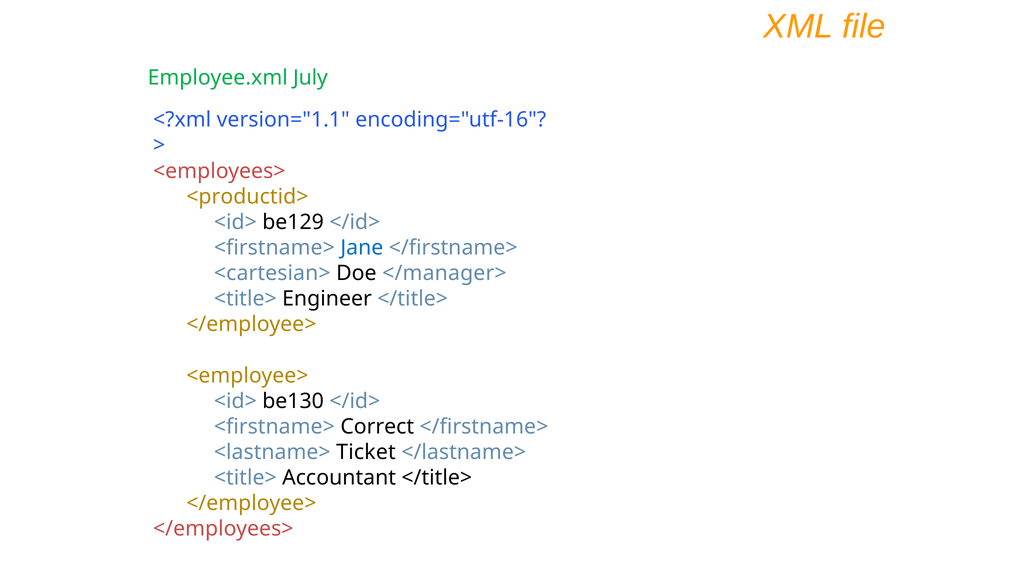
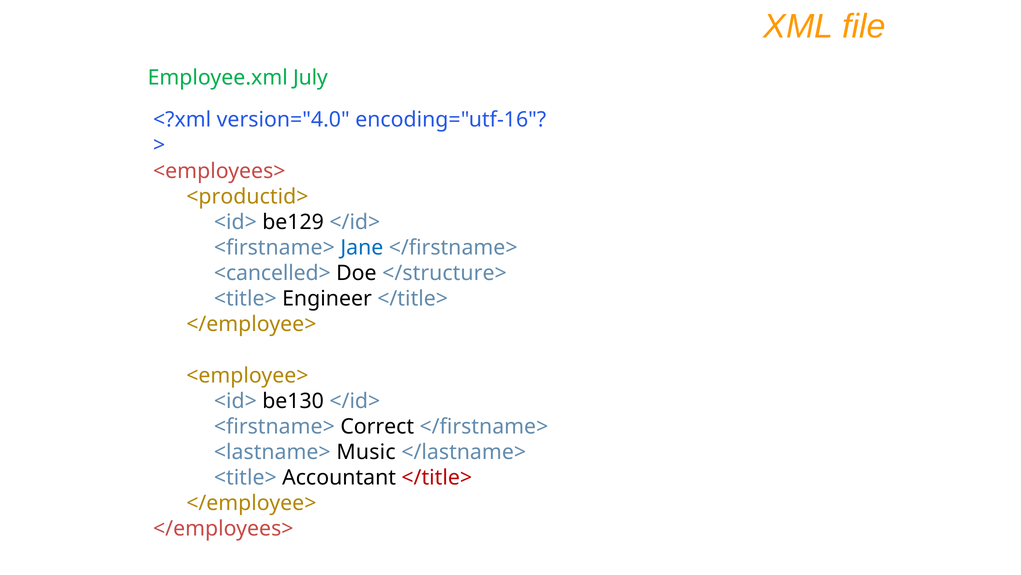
version="1.1: version="1.1 -> version="4.0 (283, 120)
<cartesian>: <cartesian> -> <cancelled> (272, 273)
</manager>: </manager> -> </structure> (444, 273)
Ticket: Ticket -> Music (366, 452)
</title> colour: black -> red (437, 477)
